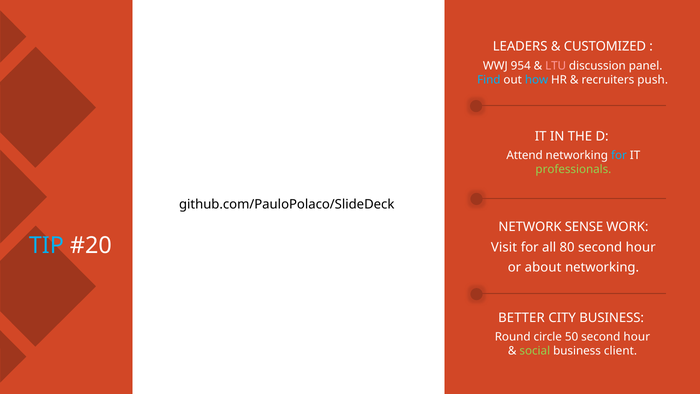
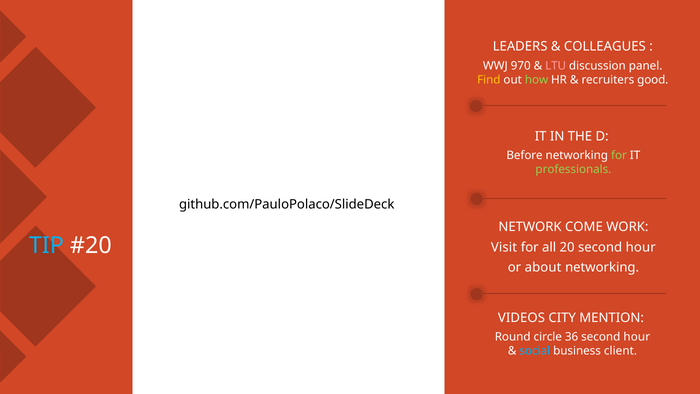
CUSTOMIZED: CUSTOMIZED -> COLLEAGUES (605, 46)
954: 954 -> 970 (521, 66)
Find colour: light blue -> yellow (489, 80)
how colour: light blue -> light green (537, 80)
push: push -> good (653, 80)
Attend: Attend -> Before (525, 155)
for colour: light blue -> light green (619, 155)
SENSE: SENSE -> COME (584, 227)
80: 80 -> 20 (567, 247)
BETTER: BETTER -> VIDEOS (521, 318)
CITY BUSINESS: BUSINESS -> MENTION (612, 318)
50: 50 -> 36 (572, 337)
social colour: light green -> light blue (535, 351)
